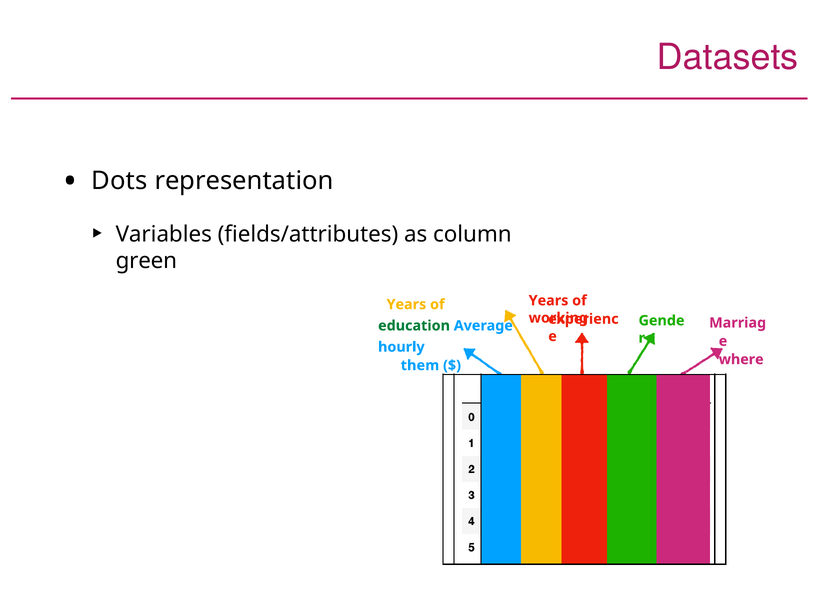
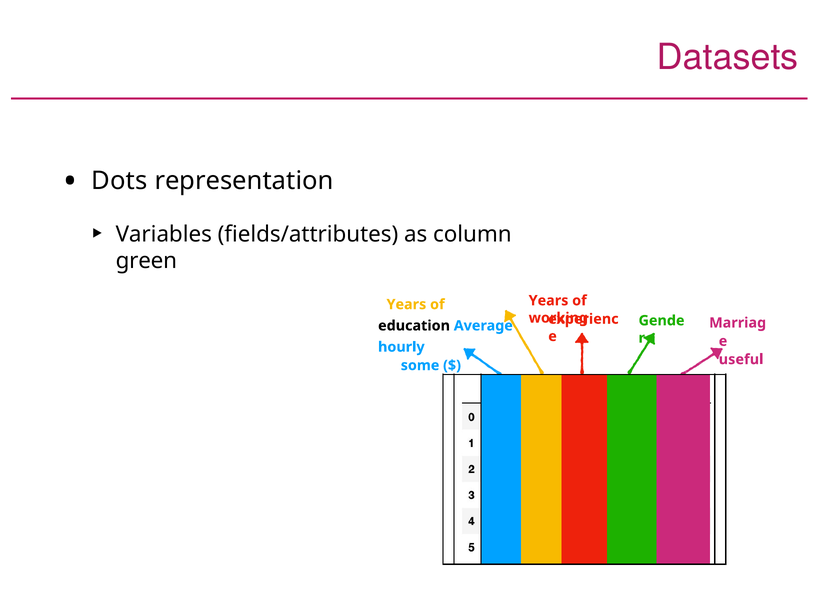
education colour: green -> black (414, 325)
where: where -> useful (741, 359)
them: them -> some (420, 365)
